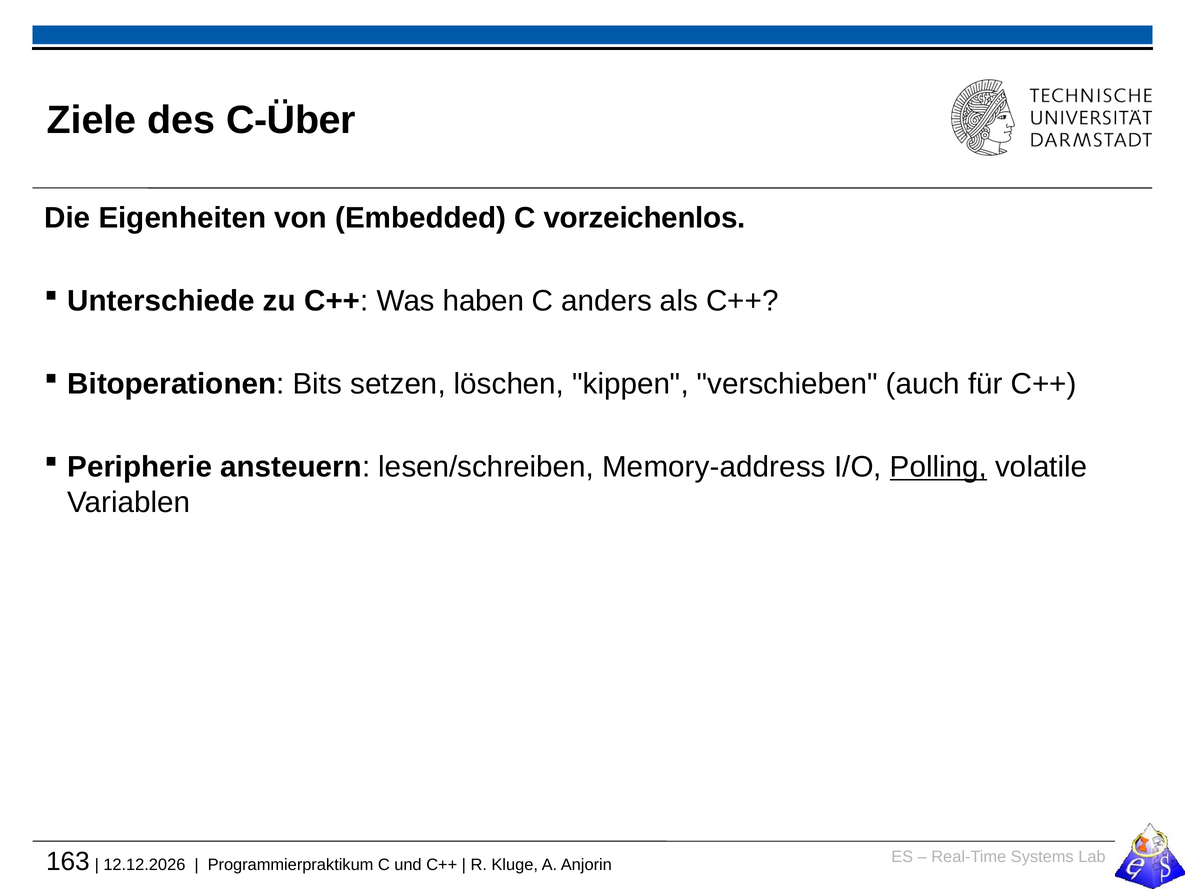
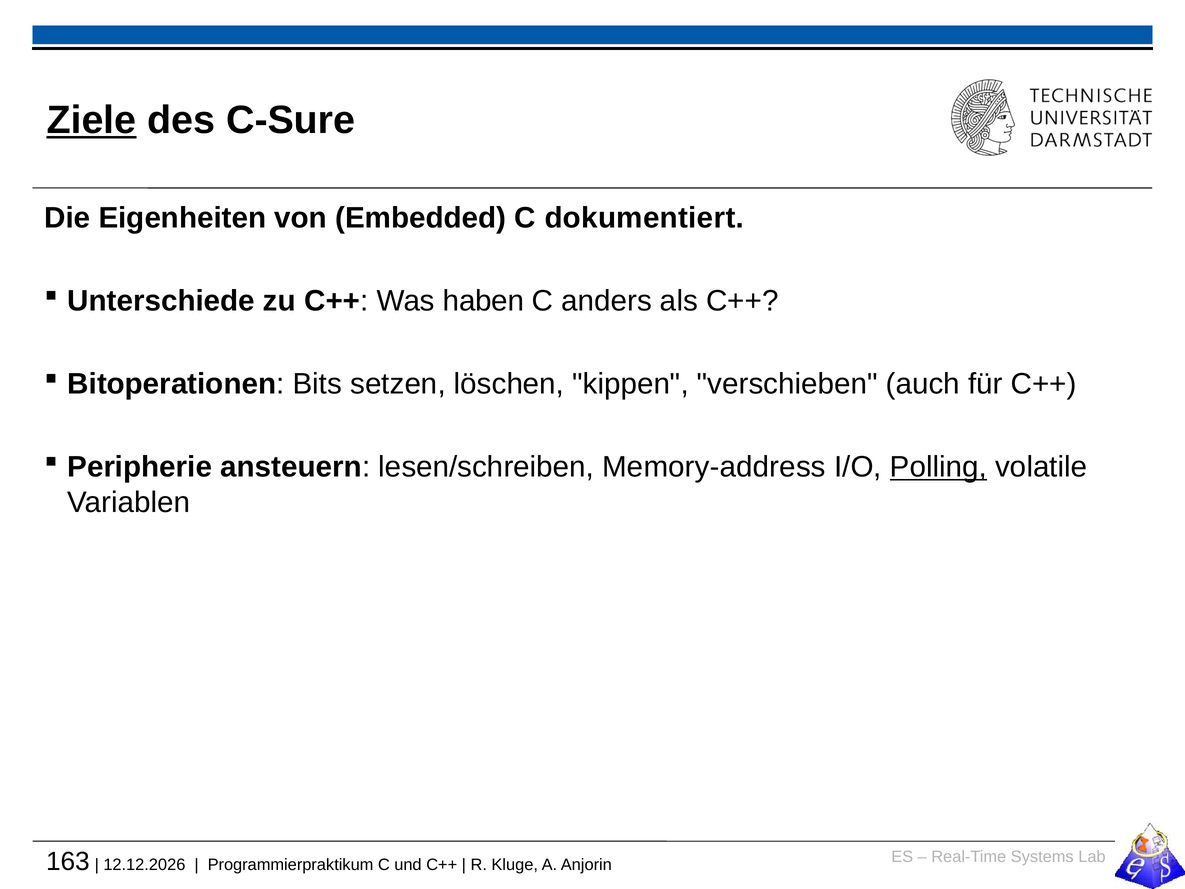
Ziele underline: none -> present (91, 120)
C-Über: C-Über -> C-Sure (291, 120)
vorzeichenlos: vorzeichenlos -> dokumentiert (644, 218)
